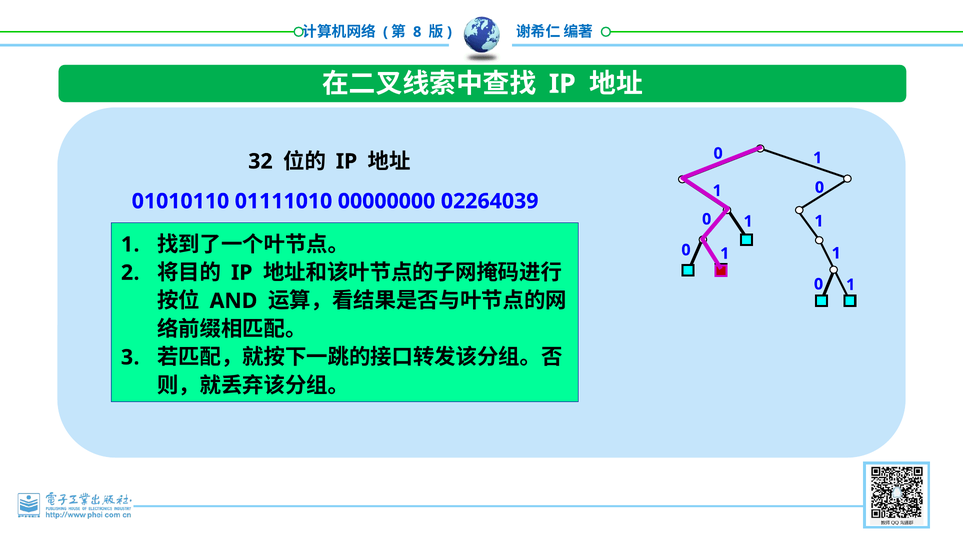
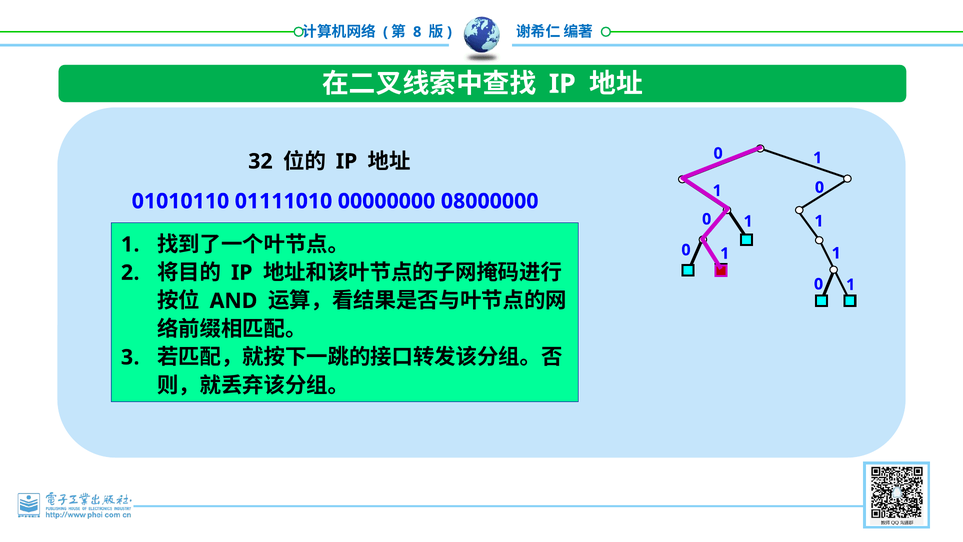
02264039: 02264039 -> 08000000 (490, 201)
